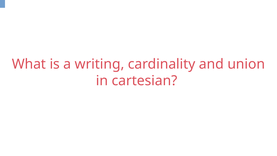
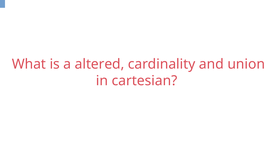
writing: writing -> altered (100, 64)
